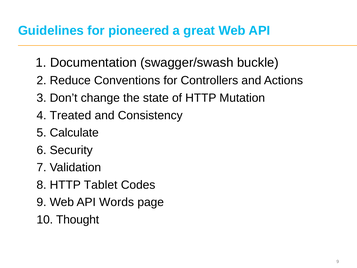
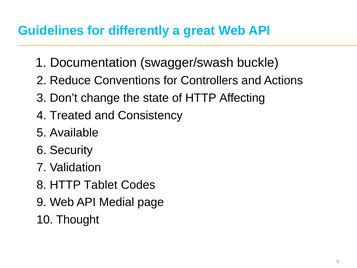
pioneered: pioneered -> differently (139, 30)
Mutation: Mutation -> Affecting (242, 98)
Calculate: Calculate -> Available (74, 133)
Words: Words -> Medial (117, 202)
